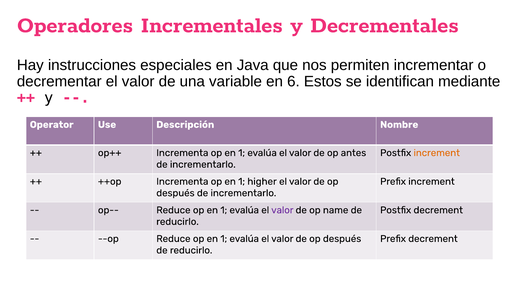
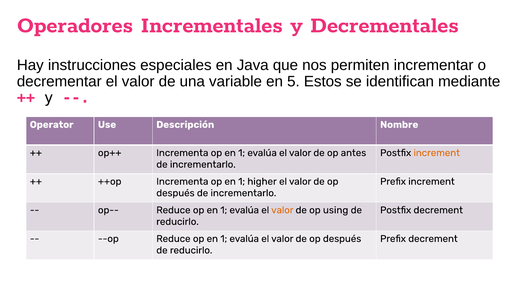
6: 6 -> 5 (293, 82)
valor colour: purple -> orange (282, 210)
name: name -> using (336, 210)
